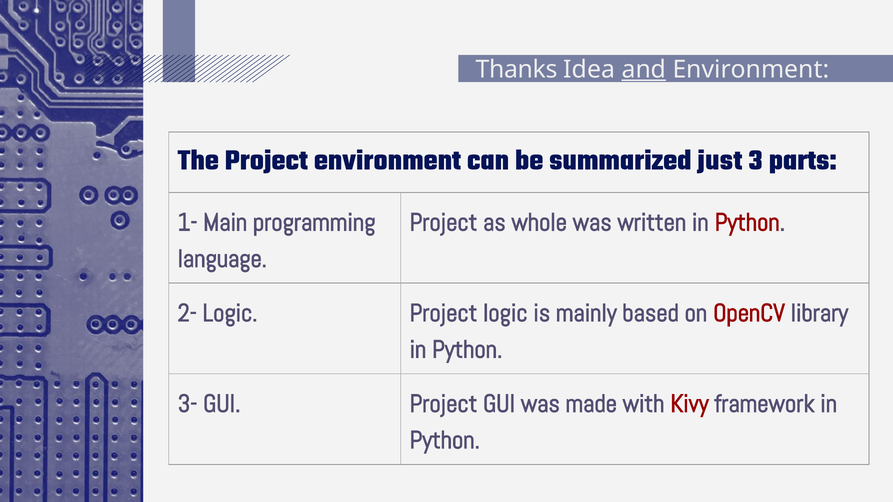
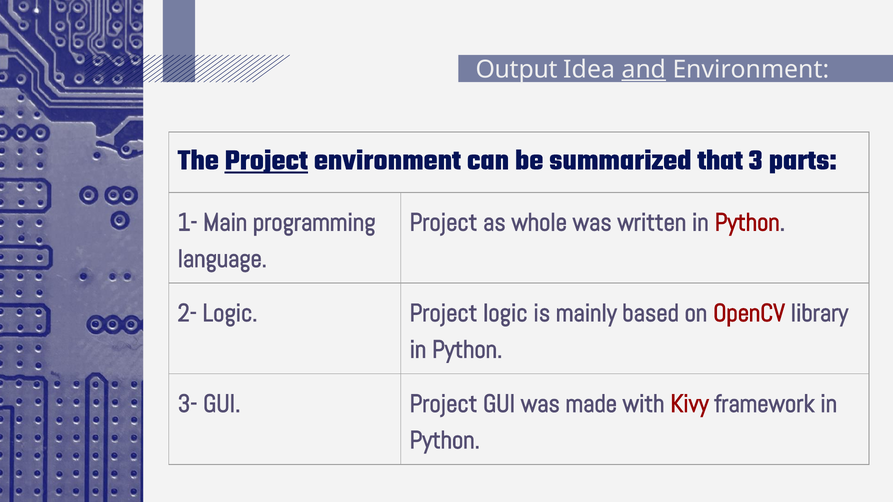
Thanks: Thanks -> Output (517, 70)
Project underline: none -> present (266, 160)
just: just -> that (720, 160)
